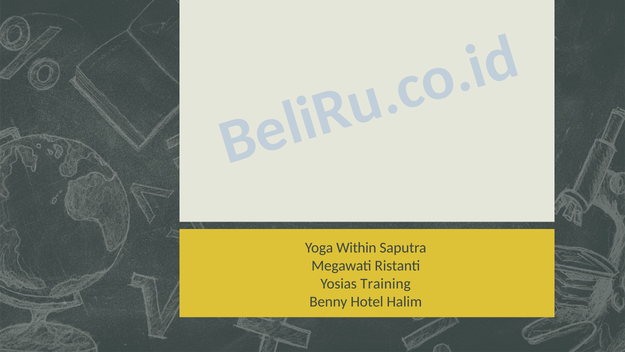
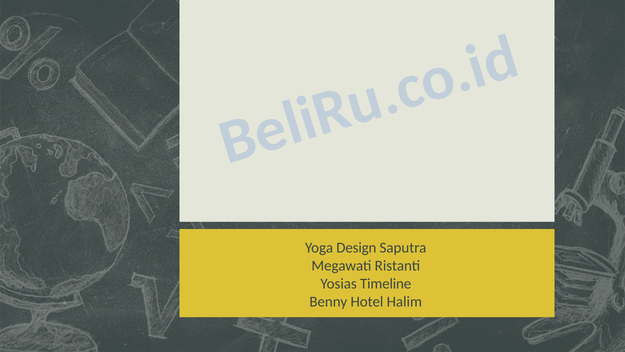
Within: Within -> Design (356, 248)
Training: Training -> Timeline (386, 284)
